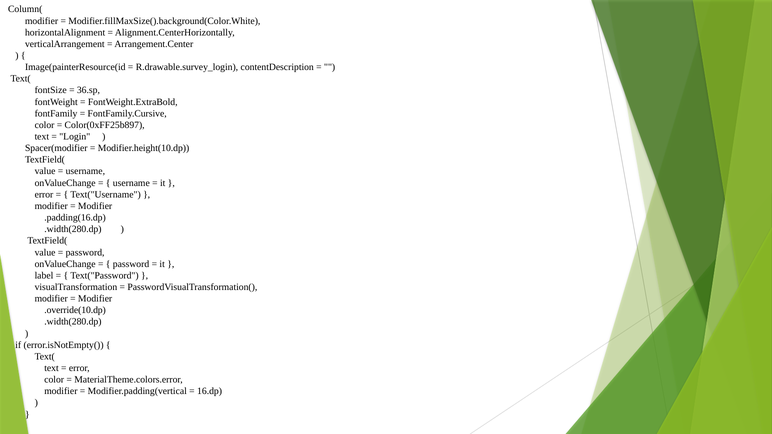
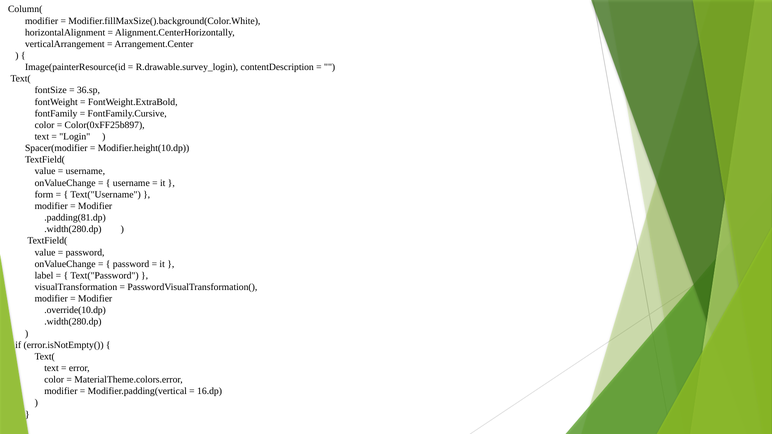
error: error -> form (44, 195)
.padding(16.dp: .padding(16.dp -> .padding(81.dp (75, 218)
